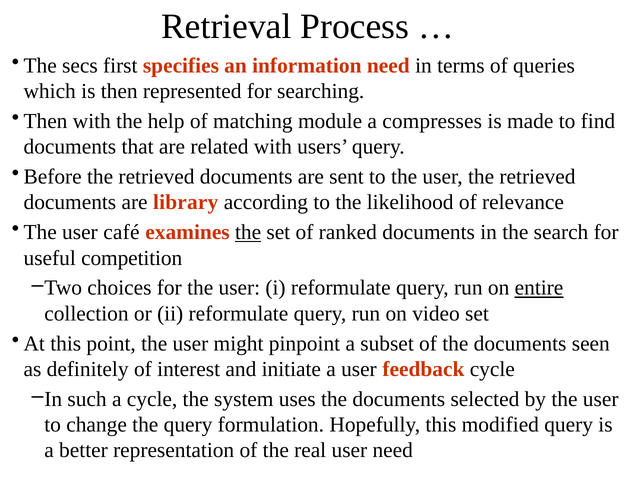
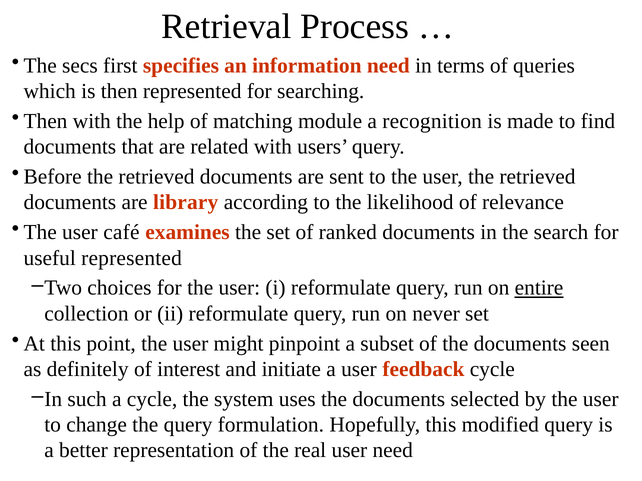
compresses: compresses -> recognition (432, 121)
the underline: present -> none (248, 233)
useful competition: competition -> represented (132, 258)
video: video -> never (436, 314)
